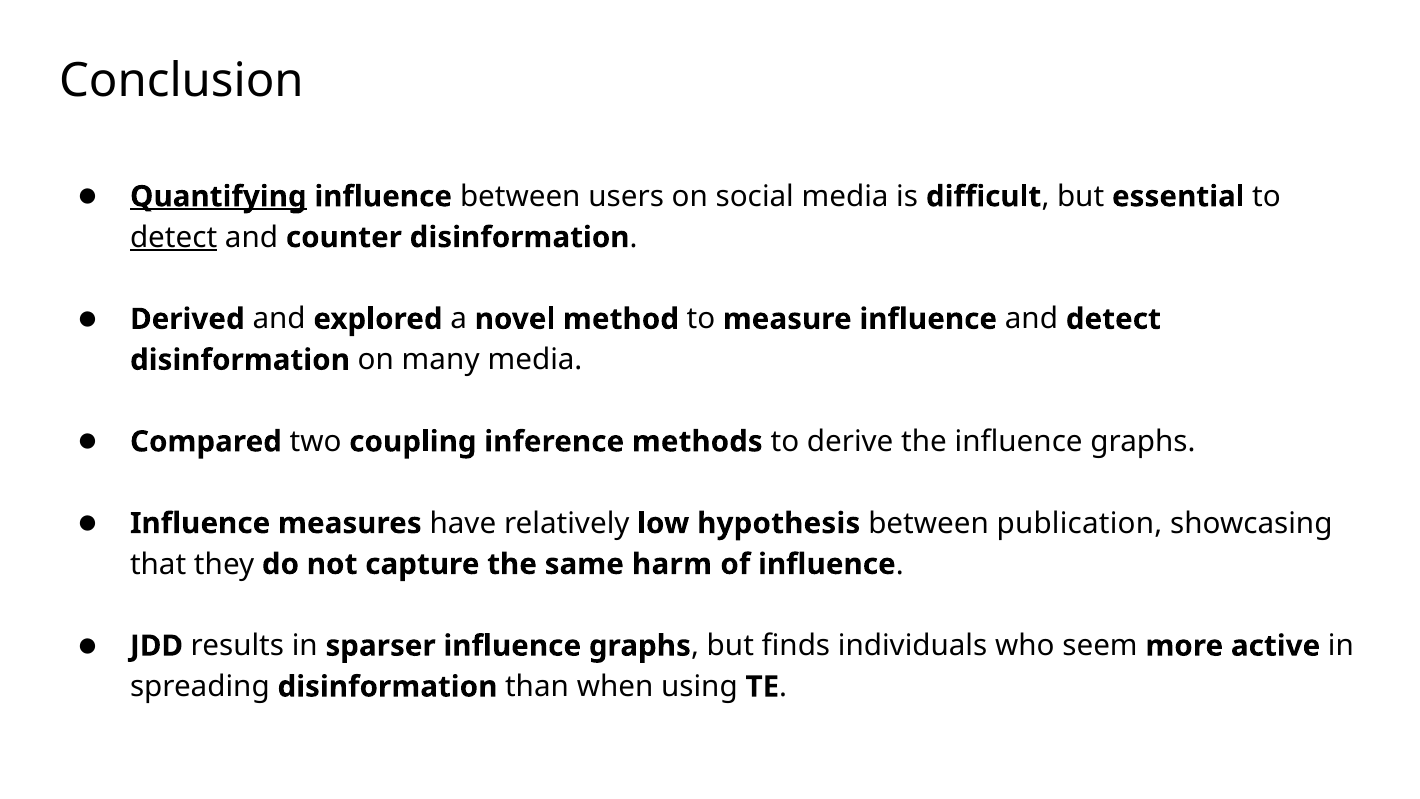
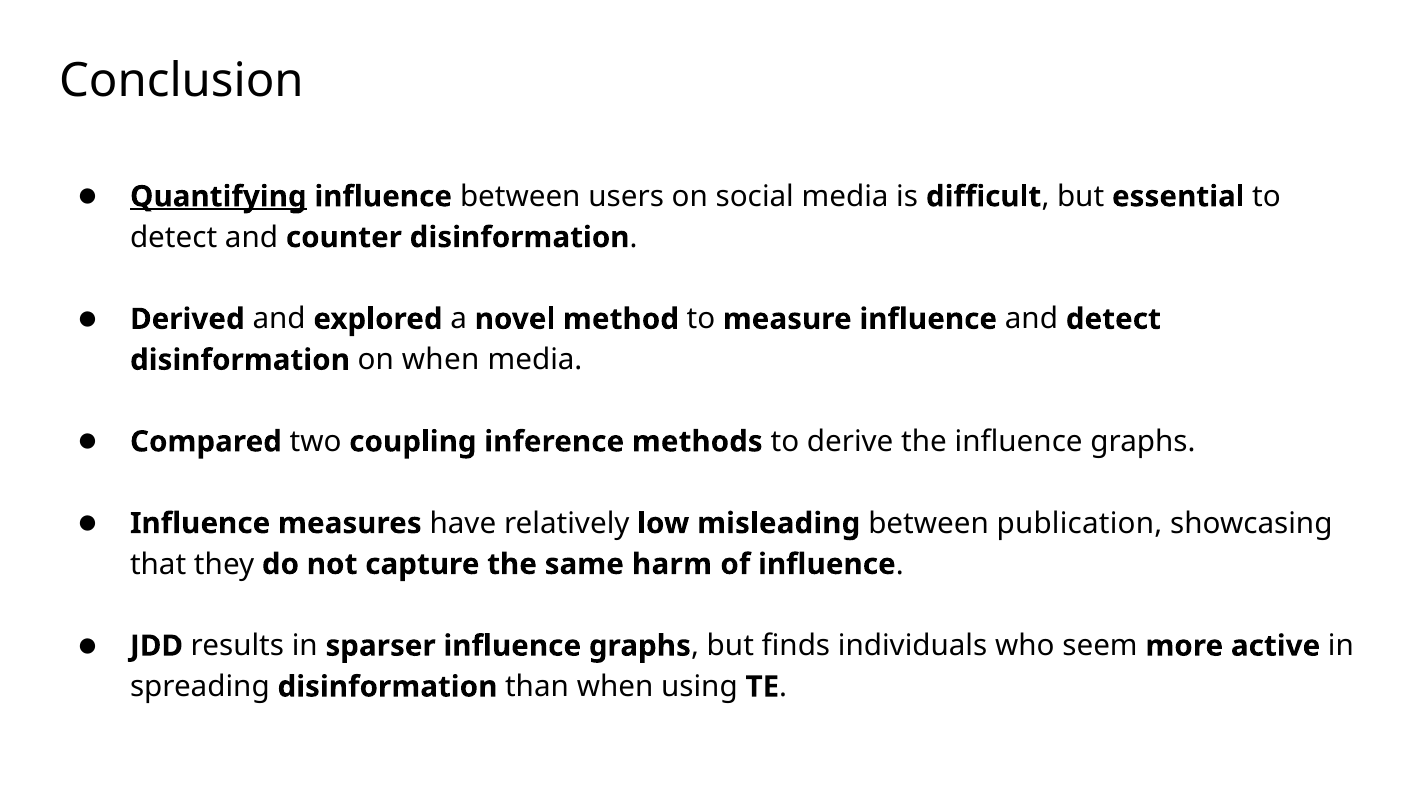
detect underline: present -> none (174, 237)
on many: many -> when (441, 360)
hypothesis: hypothesis -> misleading (779, 523)
